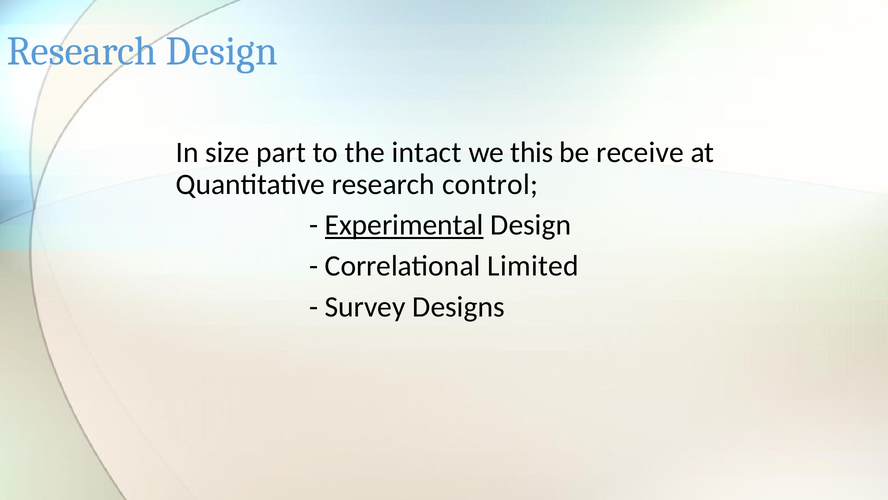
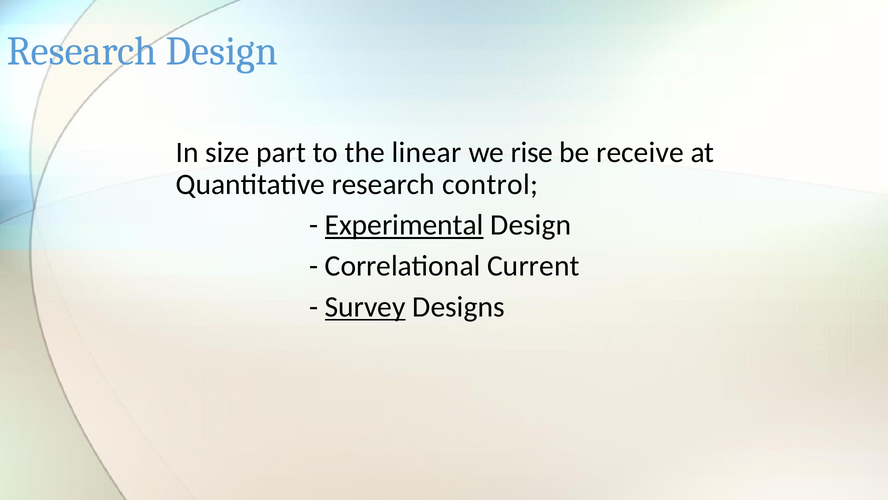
intact: intact -> linear (427, 152)
this: this -> rise (532, 152)
Limited: Limited -> Current (533, 266)
Survey underline: none -> present (365, 307)
